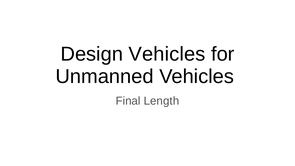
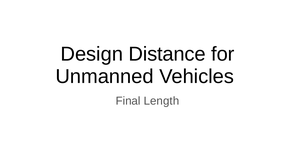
Design Vehicles: Vehicles -> Distance (167, 54)
